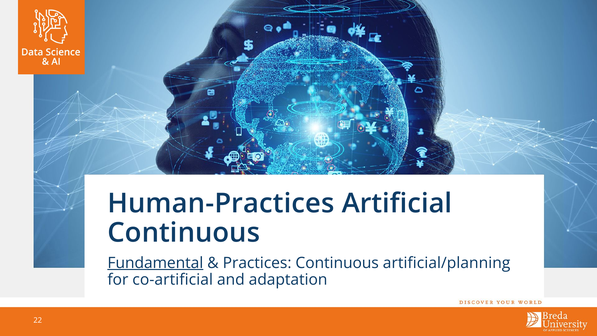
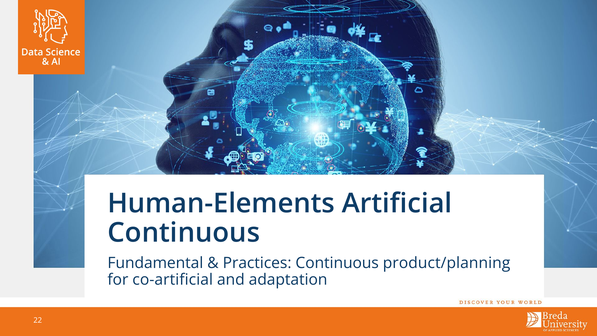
Human-Practices: Human-Practices -> Human-Elements (221, 203)
Fundamental underline: present -> none (155, 263)
artificial/planning: artificial/planning -> product/planning (447, 263)
